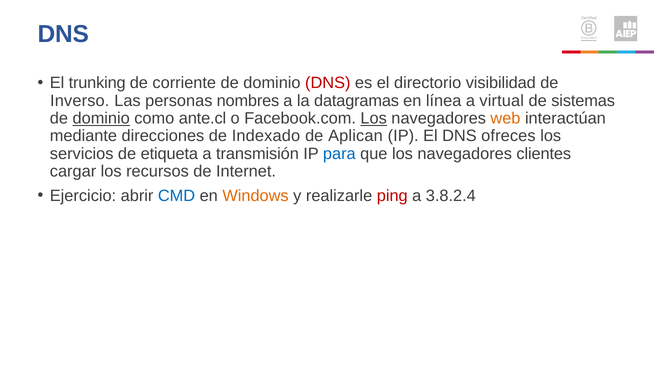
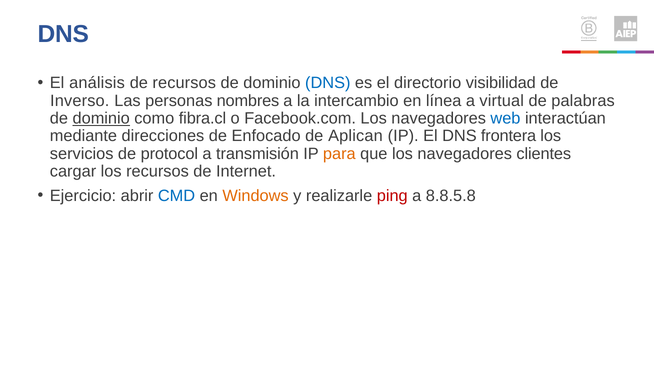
trunking: trunking -> análisis (97, 83)
de corriente: corriente -> recursos (184, 83)
DNS colour: red -> blue (328, 83)
datagramas: datagramas -> intercambio (356, 101)
sistemas: sistemas -> palabras (583, 101)
ante.cl: ante.cl -> fibra.cl (202, 118)
Los underline: present -> none (374, 118)
web colour: orange -> blue (505, 118)
Indexado: Indexado -> Enfocado (266, 136)
ofreces: ofreces -> frontera (509, 136)
etiqueta: etiqueta -> protocol (169, 154)
para colour: blue -> orange (339, 154)
3.8.2.4: 3.8.2.4 -> 8.8.5.8 (451, 196)
